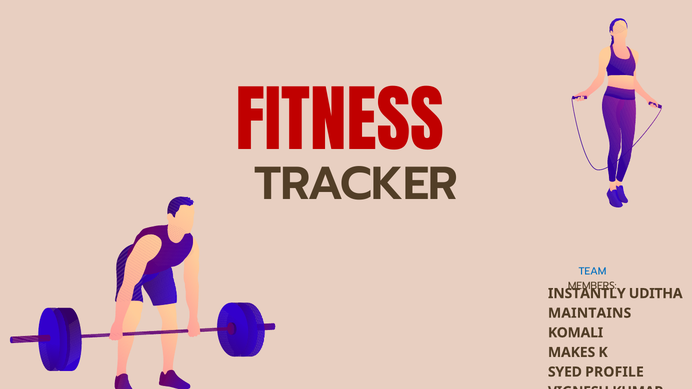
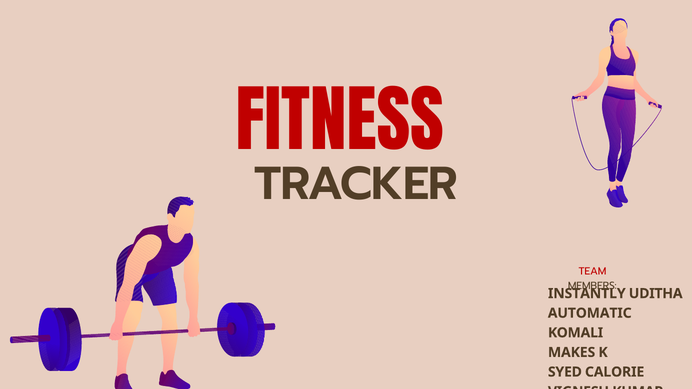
TEAM colour: blue -> red (592, 271)
MAINTAINS: MAINTAINS -> AUTOMATIC (590, 313)
PROFILE: PROFILE -> CALORIE (615, 372)
